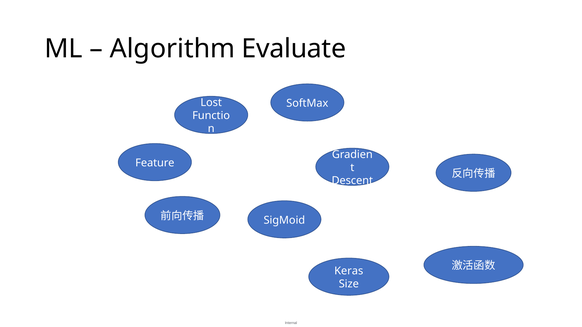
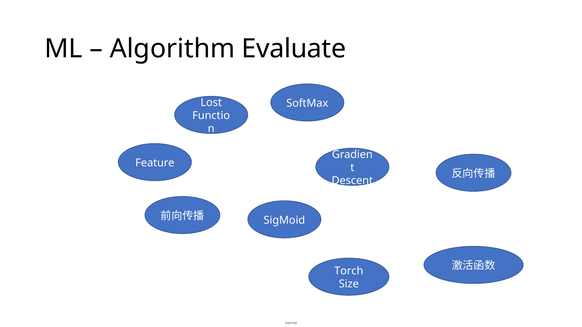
Keras: Keras -> Torch (349, 271)
